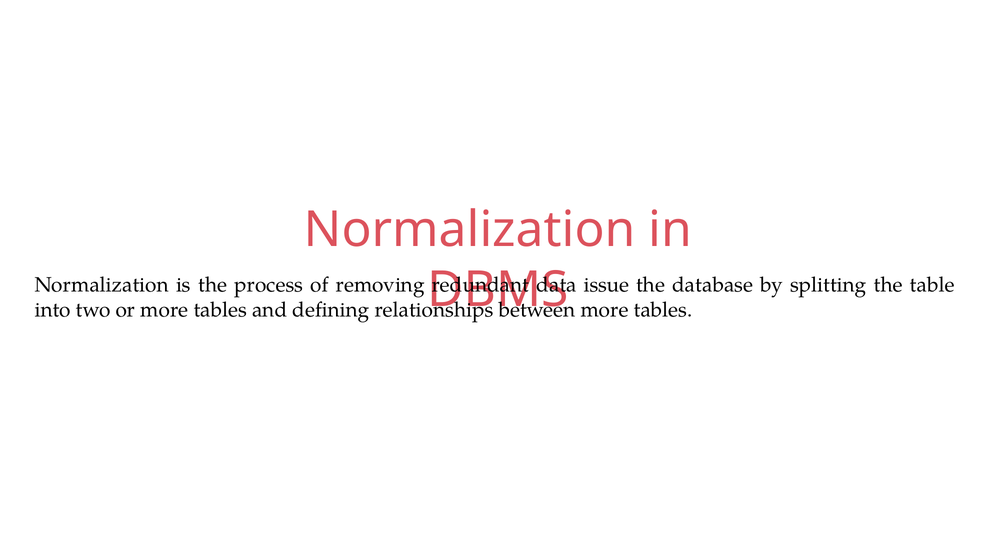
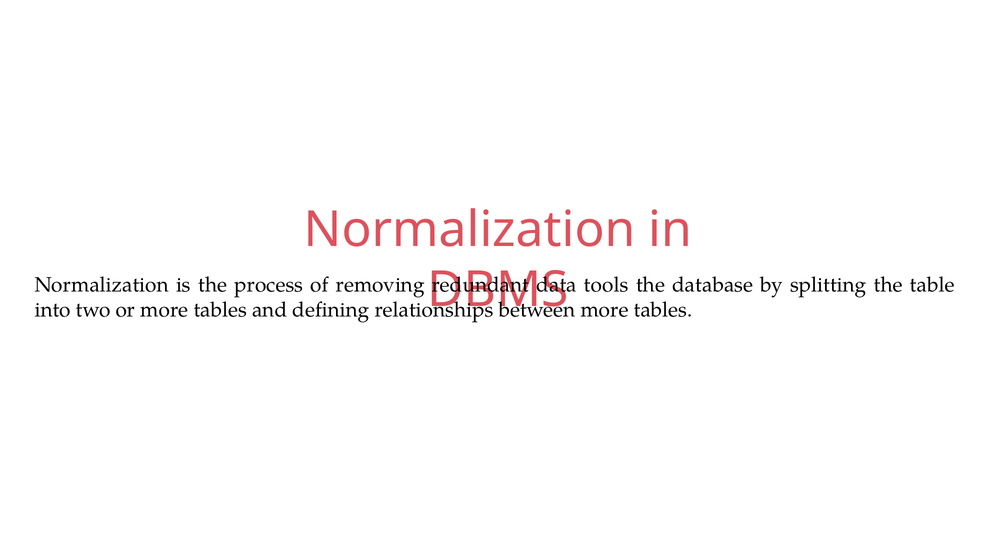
issue: issue -> tools (606, 285)
